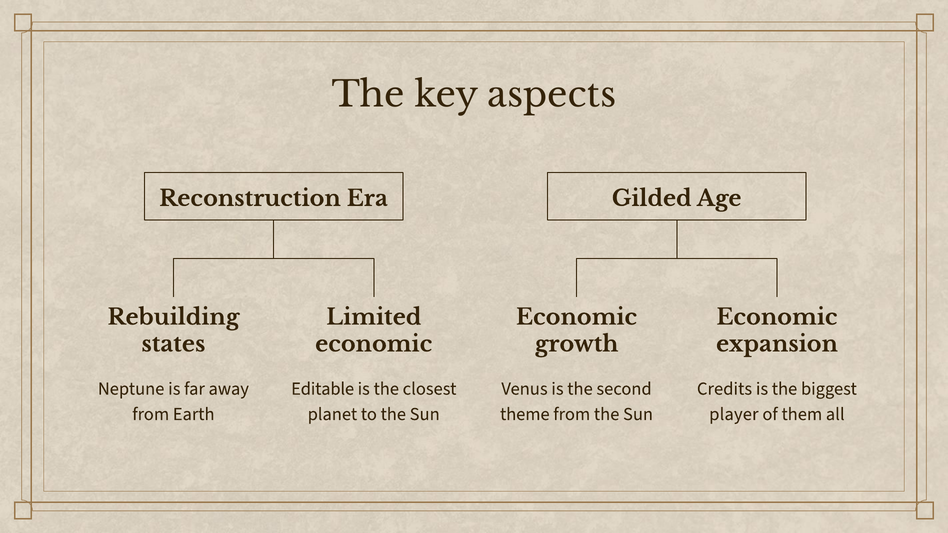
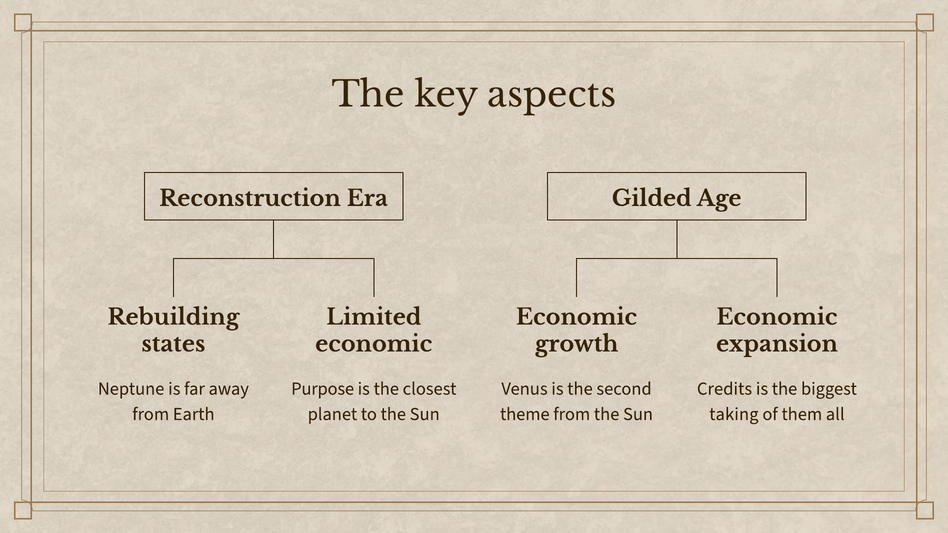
Editable: Editable -> Purpose (323, 389)
player: player -> taking (734, 414)
